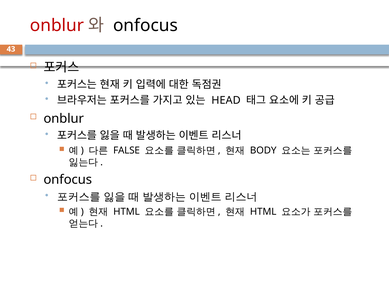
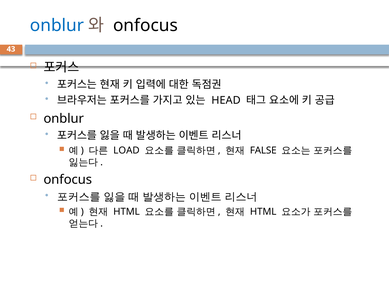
onblur colour: red -> blue (57, 25)
FALSE: FALSE -> LOAD (126, 151)
BODY: BODY -> FALSE (263, 151)
